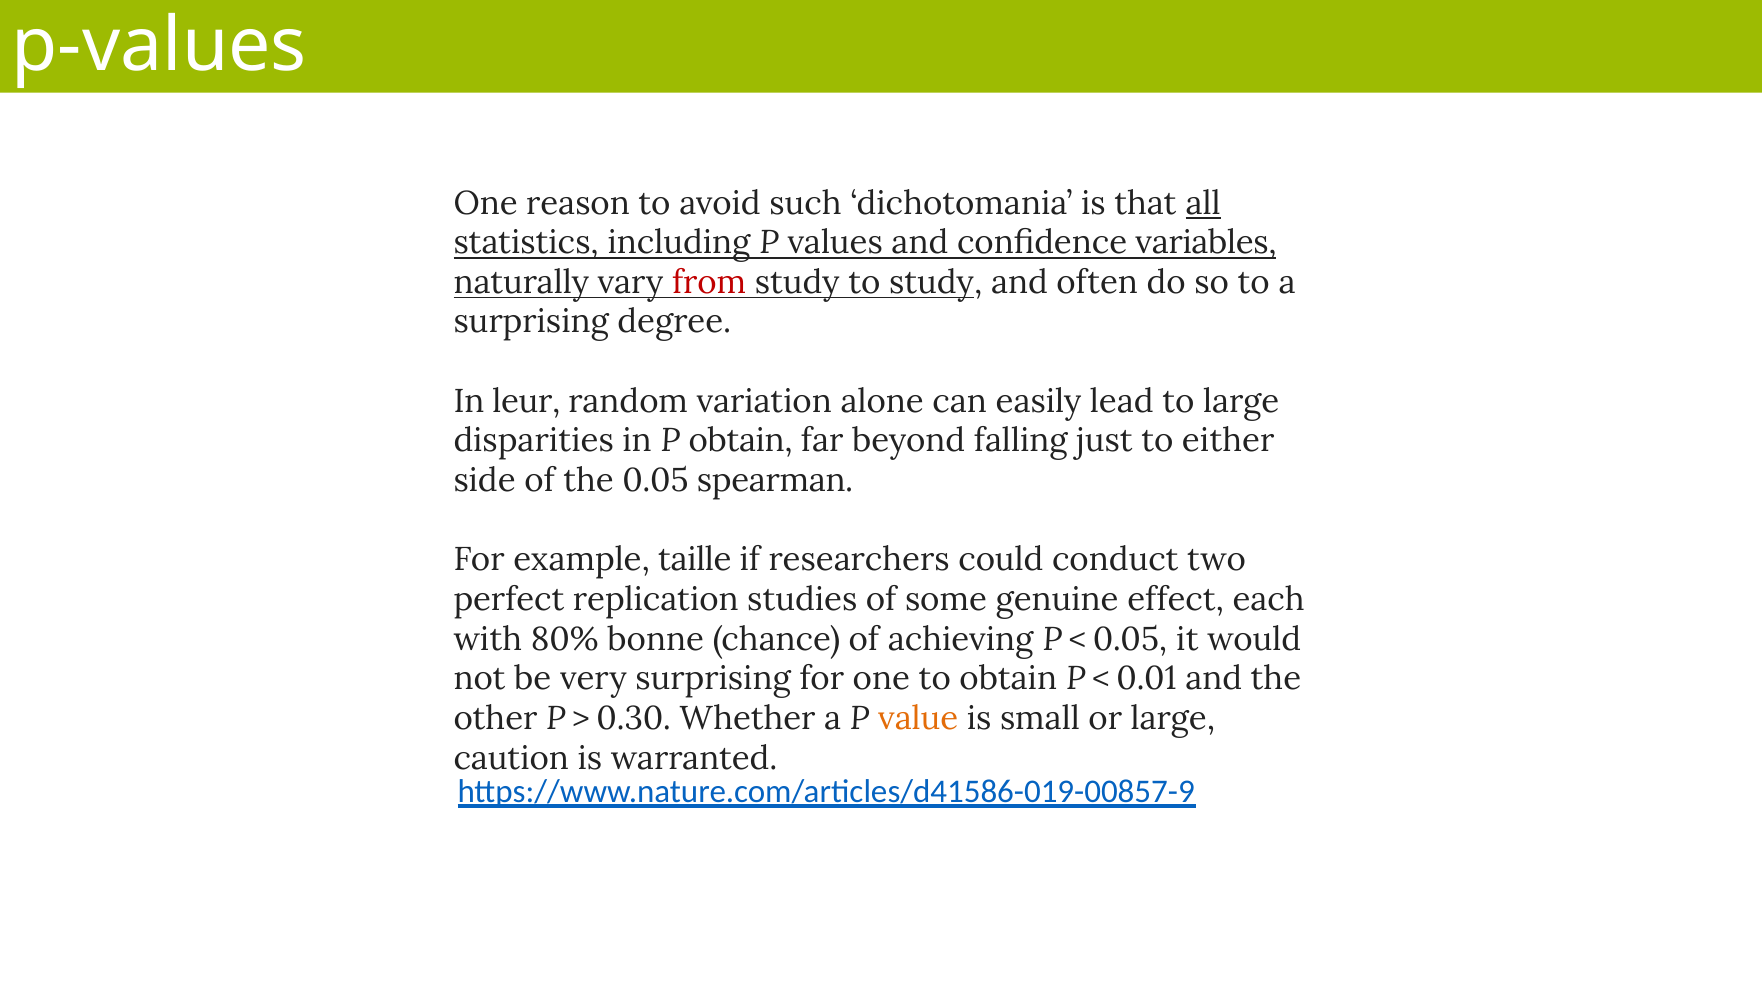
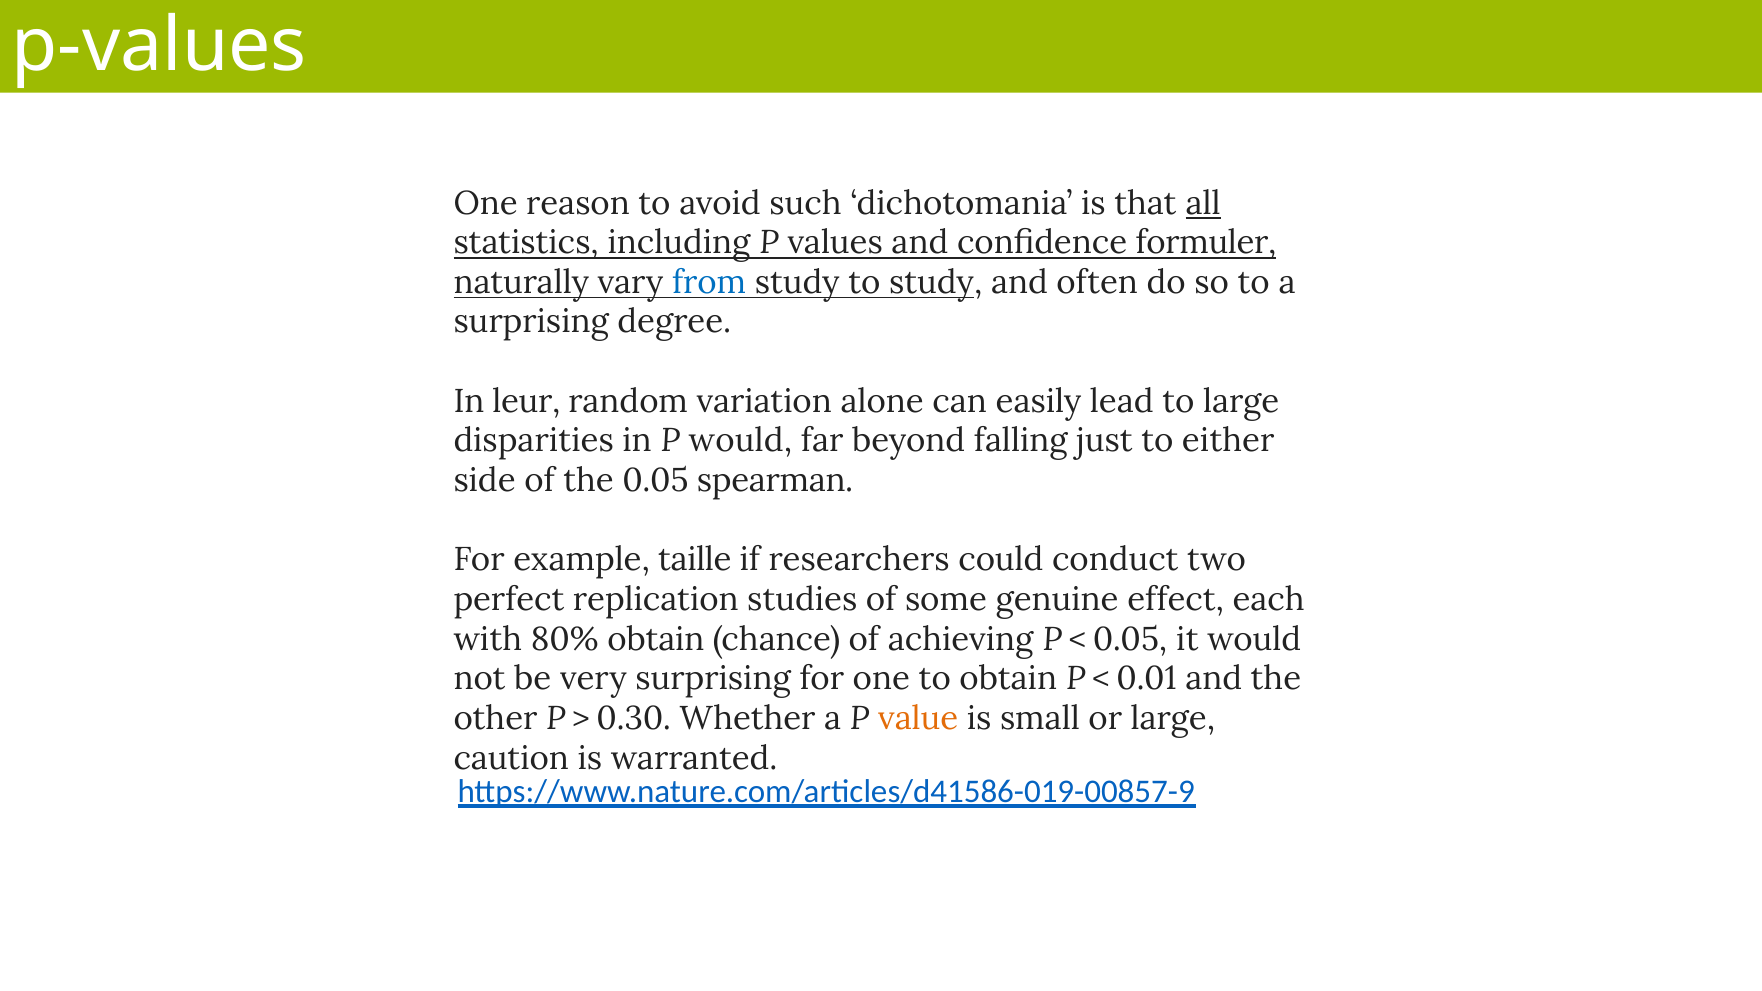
variables: variables -> formuler (1206, 243)
from colour: red -> blue (709, 282)
P obtain: obtain -> would (740, 441)
80% bonne: bonne -> obtain (656, 639)
